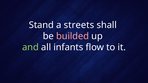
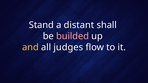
streets: streets -> distant (79, 25)
and colour: light green -> yellow (30, 47)
infants: infants -> judges (68, 47)
